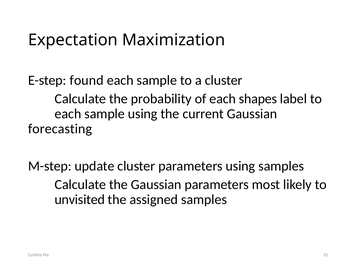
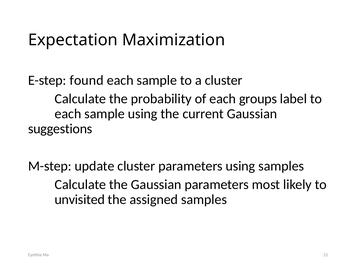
shapes: shapes -> groups (258, 99)
forecasting: forecasting -> suggestions (60, 129)
